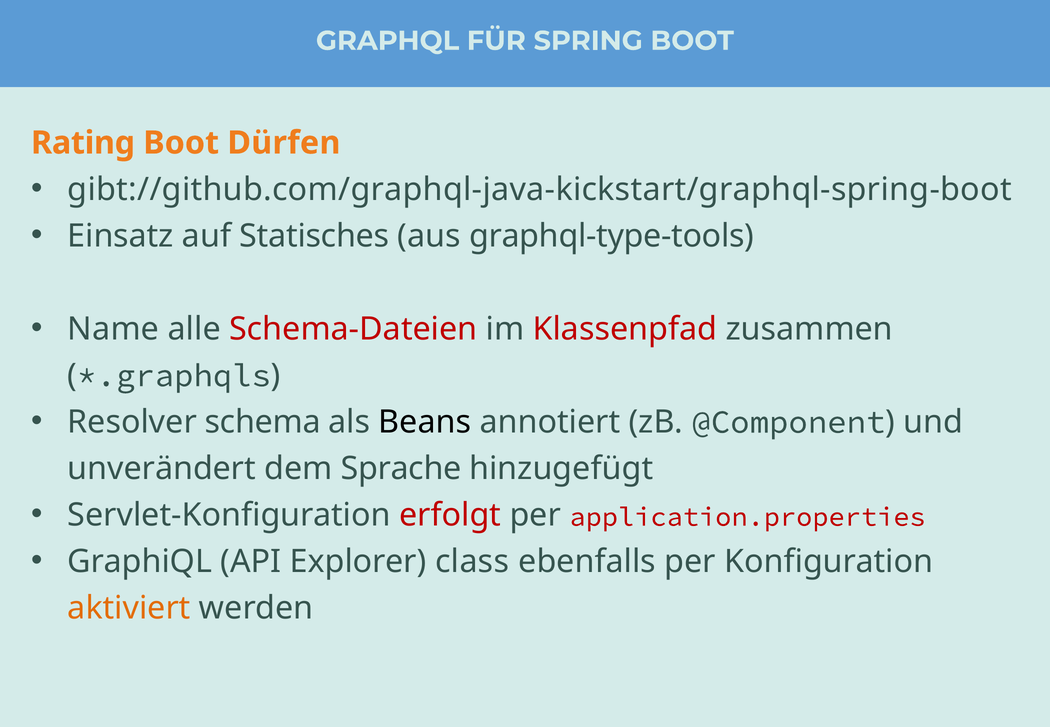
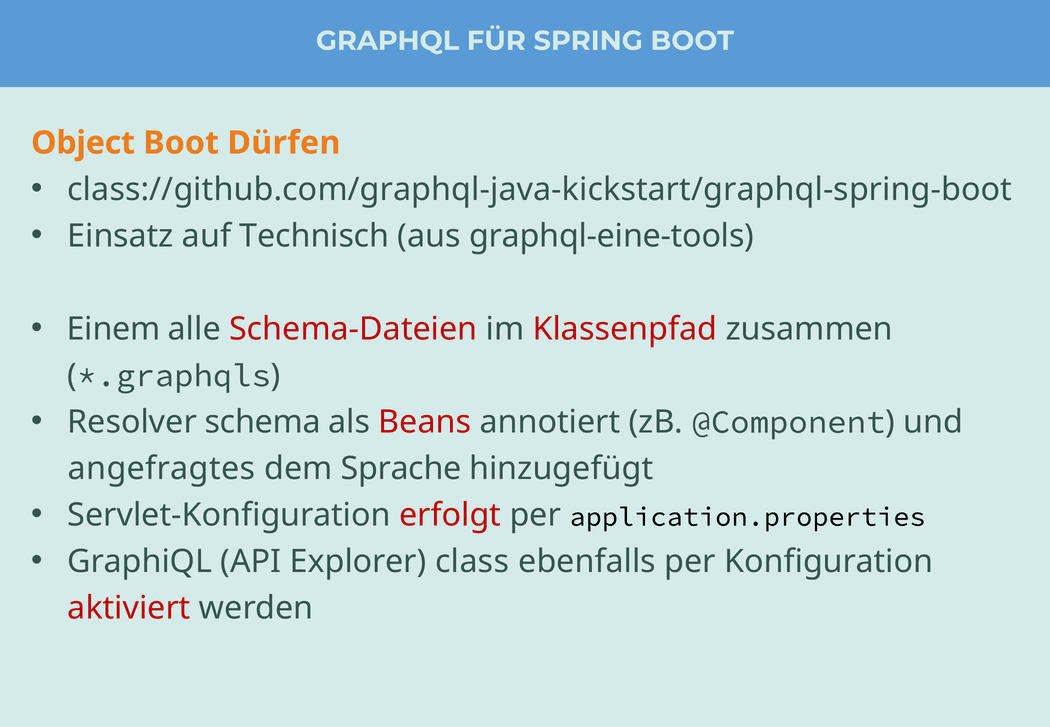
Rating: Rating -> Object (83, 143)
gibt://github.com/graphql-java-kickstart/graphql-spring-boot: gibt://github.com/graphql-java-kickstart/graphql-spring-boot -> class://github.com/graphql-java-kickstart/graphql-spring-boot (540, 189)
Statisches: Statisches -> Technisch (314, 236)
graphql-type-tools: graphql-type-tools -> graphql-eine-tools (612, 236)
Name: Name -> Einem (114, 329)
Beans colour: black -> red (425, 422)
unverändert: unverändert -> angefragtes (161, 468)
application.properties colour: red -> black (748, 517)
aktiviert colour: orange -> red (129, 608)
